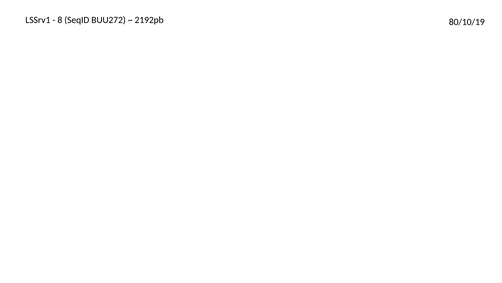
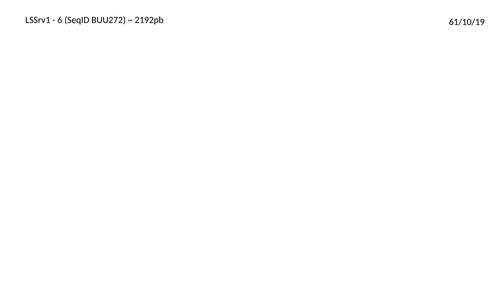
8: 8 -> 6 (60, 20)
80/10/19: 80/10/19 -> 61/10/19 (467, 22)
